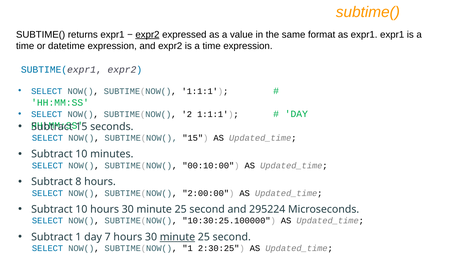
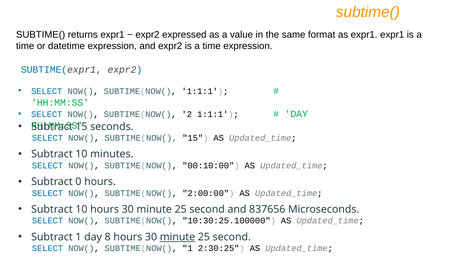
expr2 underline: present -> none (147, 35)
8: 8 -> 0 (78, 182)
295224: 295224 -> 837656 (267, 210)
7: 7 -> 8 (108, 237)
